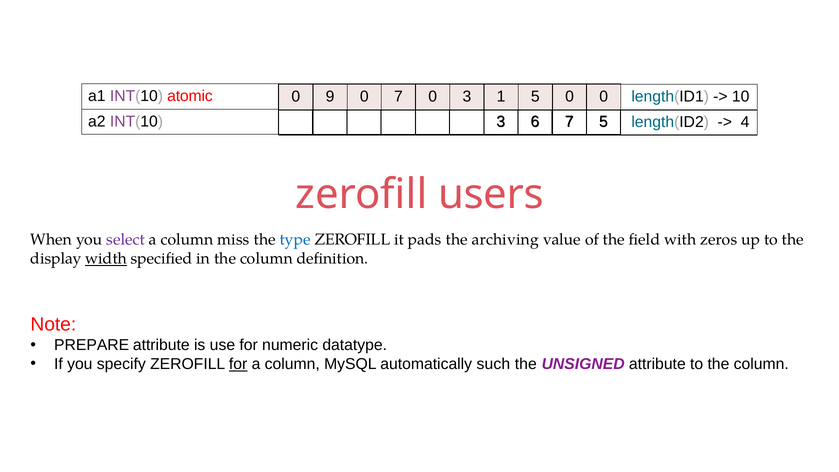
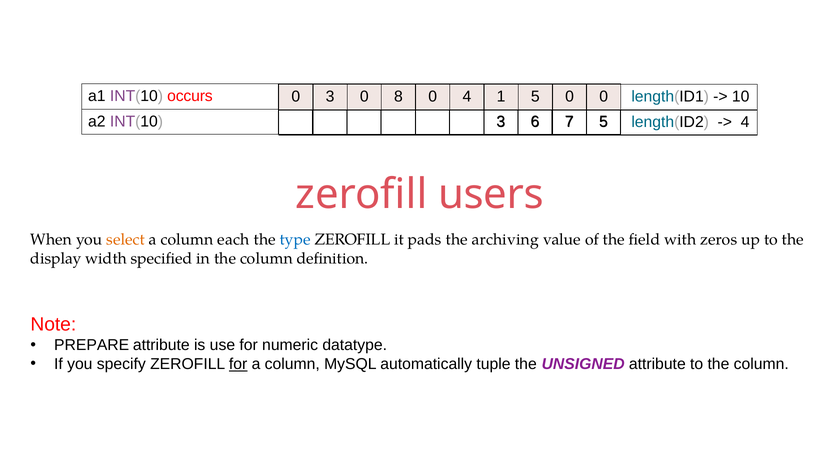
atomic: atomic -> occurs (190, 96)
0 9: 9 -> 3 (330, 97)
0 7: 7 -> 8 (398, 97)
0 3: 3 -> 4 (467, 97)
select colour: purple -> orange (126, 240)
miss: miss -> each (233, 240)
width underline: present -> none (106, 259)
such: such -> tuple (493, 364)
